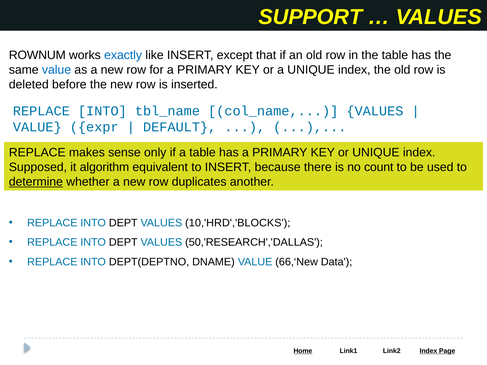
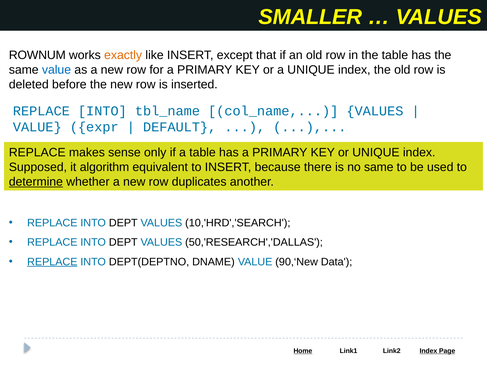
SUPPORT: SUPPORT -> SMALLER (310, 17)
exactly colour: blue -> orange (123, 55)
no count: count -> same (379, 167)
10,'HRD','BLOCKS: 10,'HRD','BLOCKS -> 10,'HRD','SEARCH (238, 223)
REPLACE underline: none -> present (52, 262)
66,‘New: 66,‘New -> 90,‘New (297, 262)
